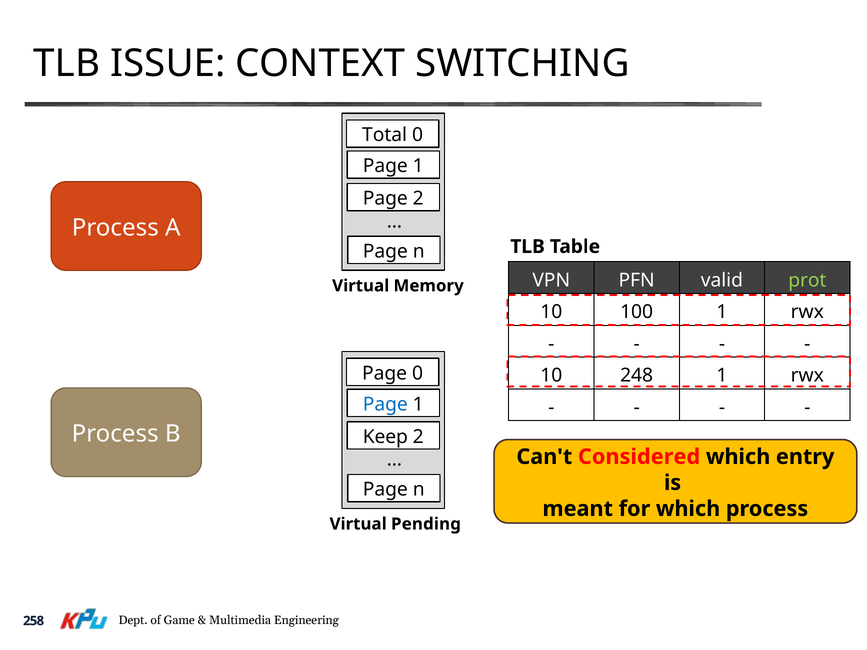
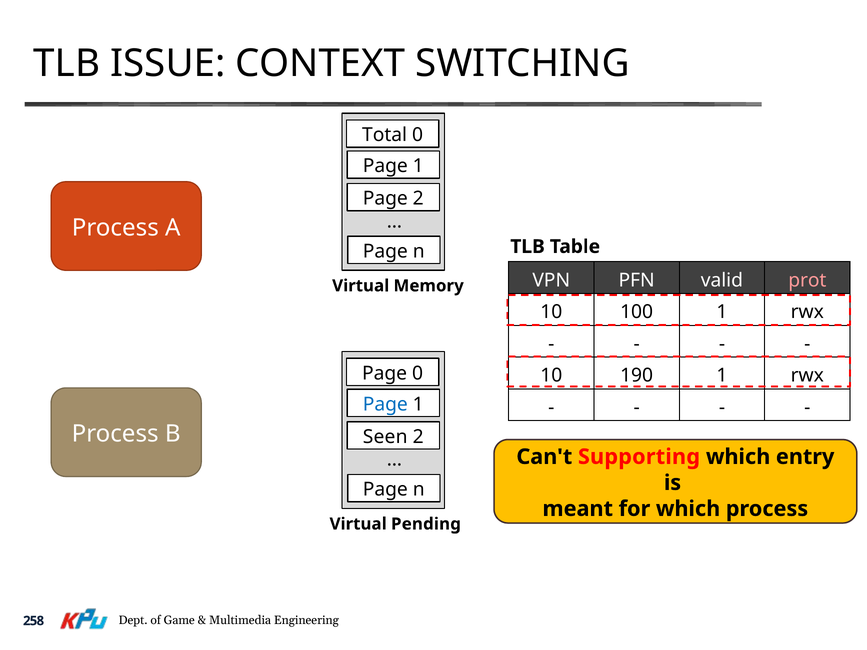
prot colour: light green -> pink (807, 280)
248: 248 -> 190 (637, 376)
Keep: Keep -> Seen (385, 437)
Considered: Considered -> Supporting (639, 457)
